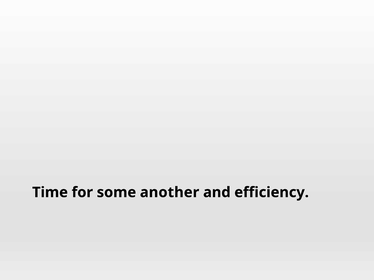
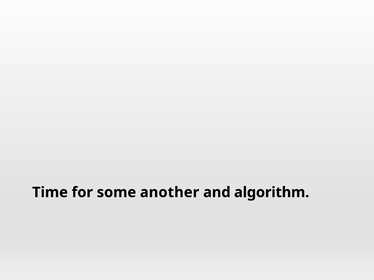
efficiency: efficiency -> algorithm (272, 193)
